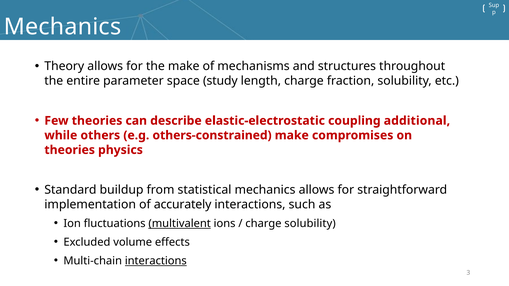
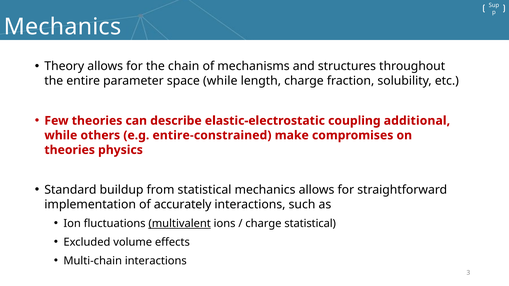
the make: make -> chain (184, 66)
space study: study -> while (220, 81)
others-constrained: others-constrained -> entire-constrained (212, 135)
charge solubility: solubility -> statistical (310, 224)
interactions underline: present -> none (156, 261)
